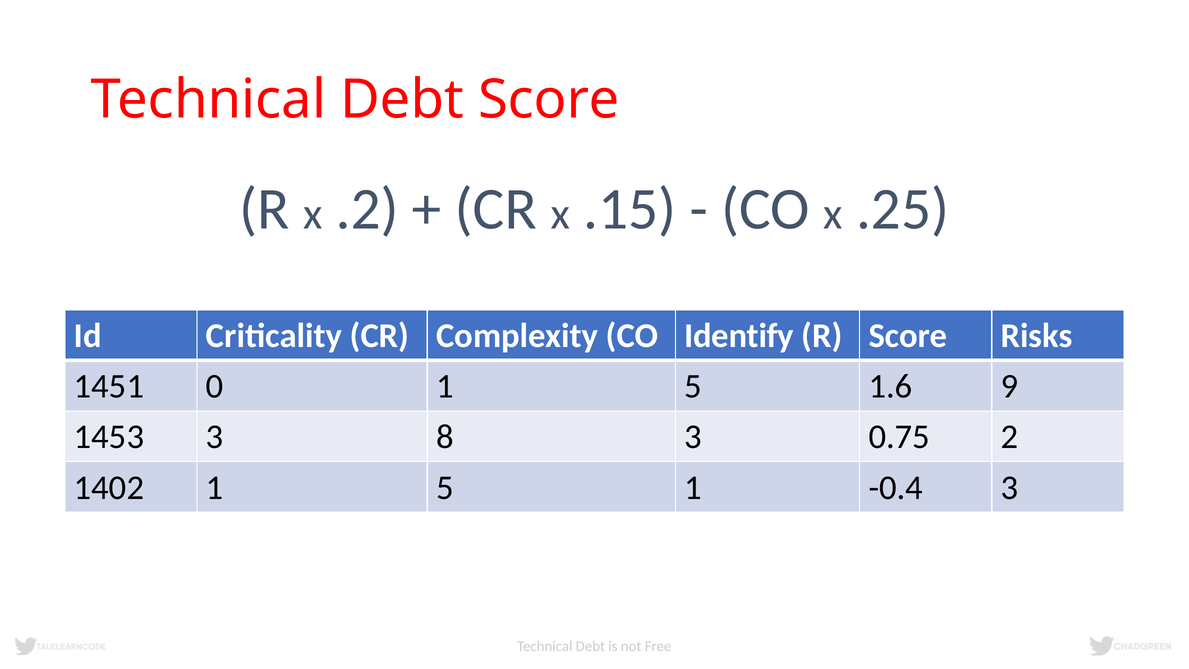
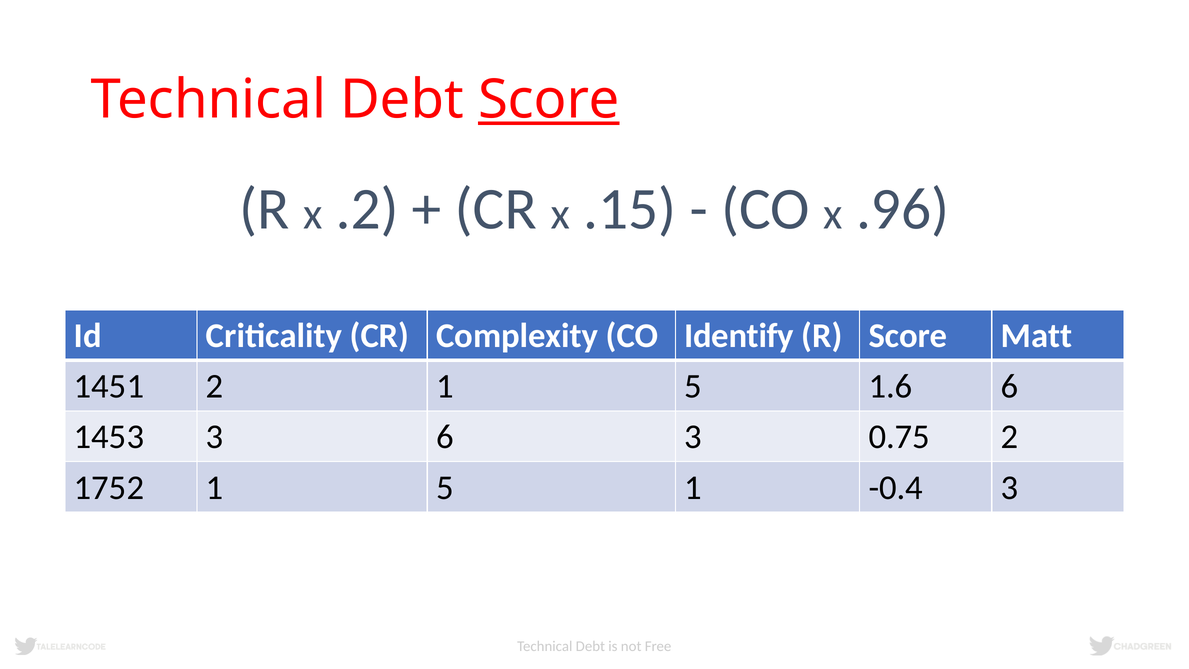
Score underline: none -> present (549, 100)
.25: .25 -> .96 (903, 209)
Risks: Risks -> Matt (1037, 336)
1451 0: 0 -> 2 (215, 386)
1.6 9: 9 -> 6 (1009, 386)
3 8: 8 -> 6 (445, 437)
1402: 1402 -> 1752 (109, 487)
